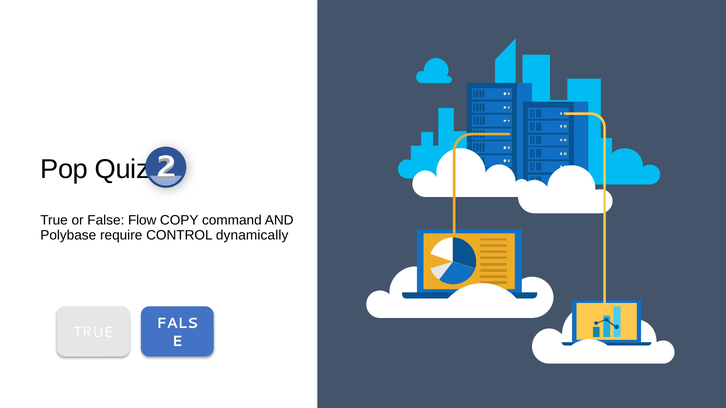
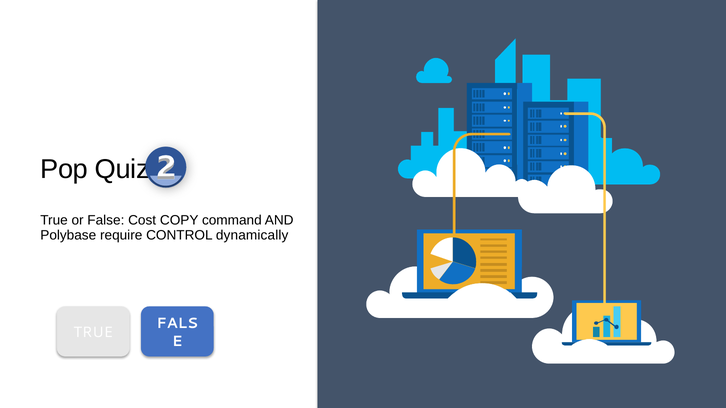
Flow: Flow -> Cost (142, 221)
